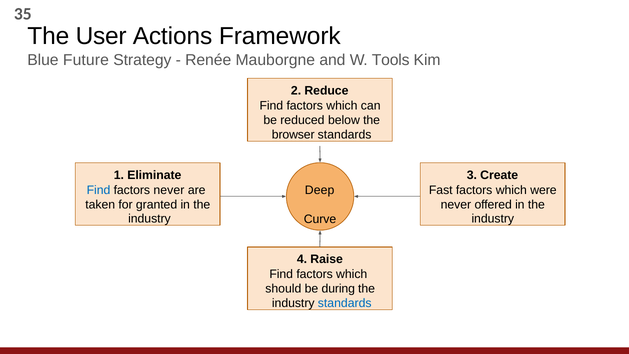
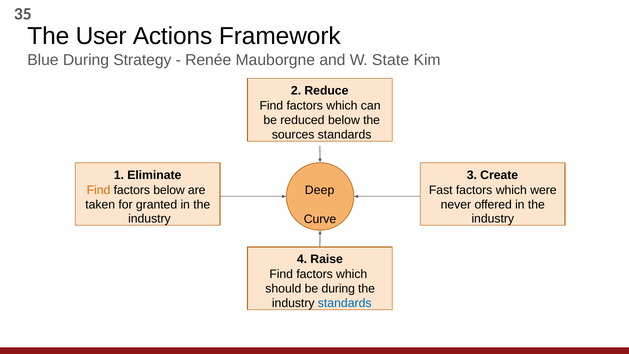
Blue Future: Future -> During (86, 60)
Tools: Tools -> State (391, 60)
browser: browser -> sources (293, 135)
Find colour: blue -> orange (99, 190)
factors never: never -> below (169, 190)
